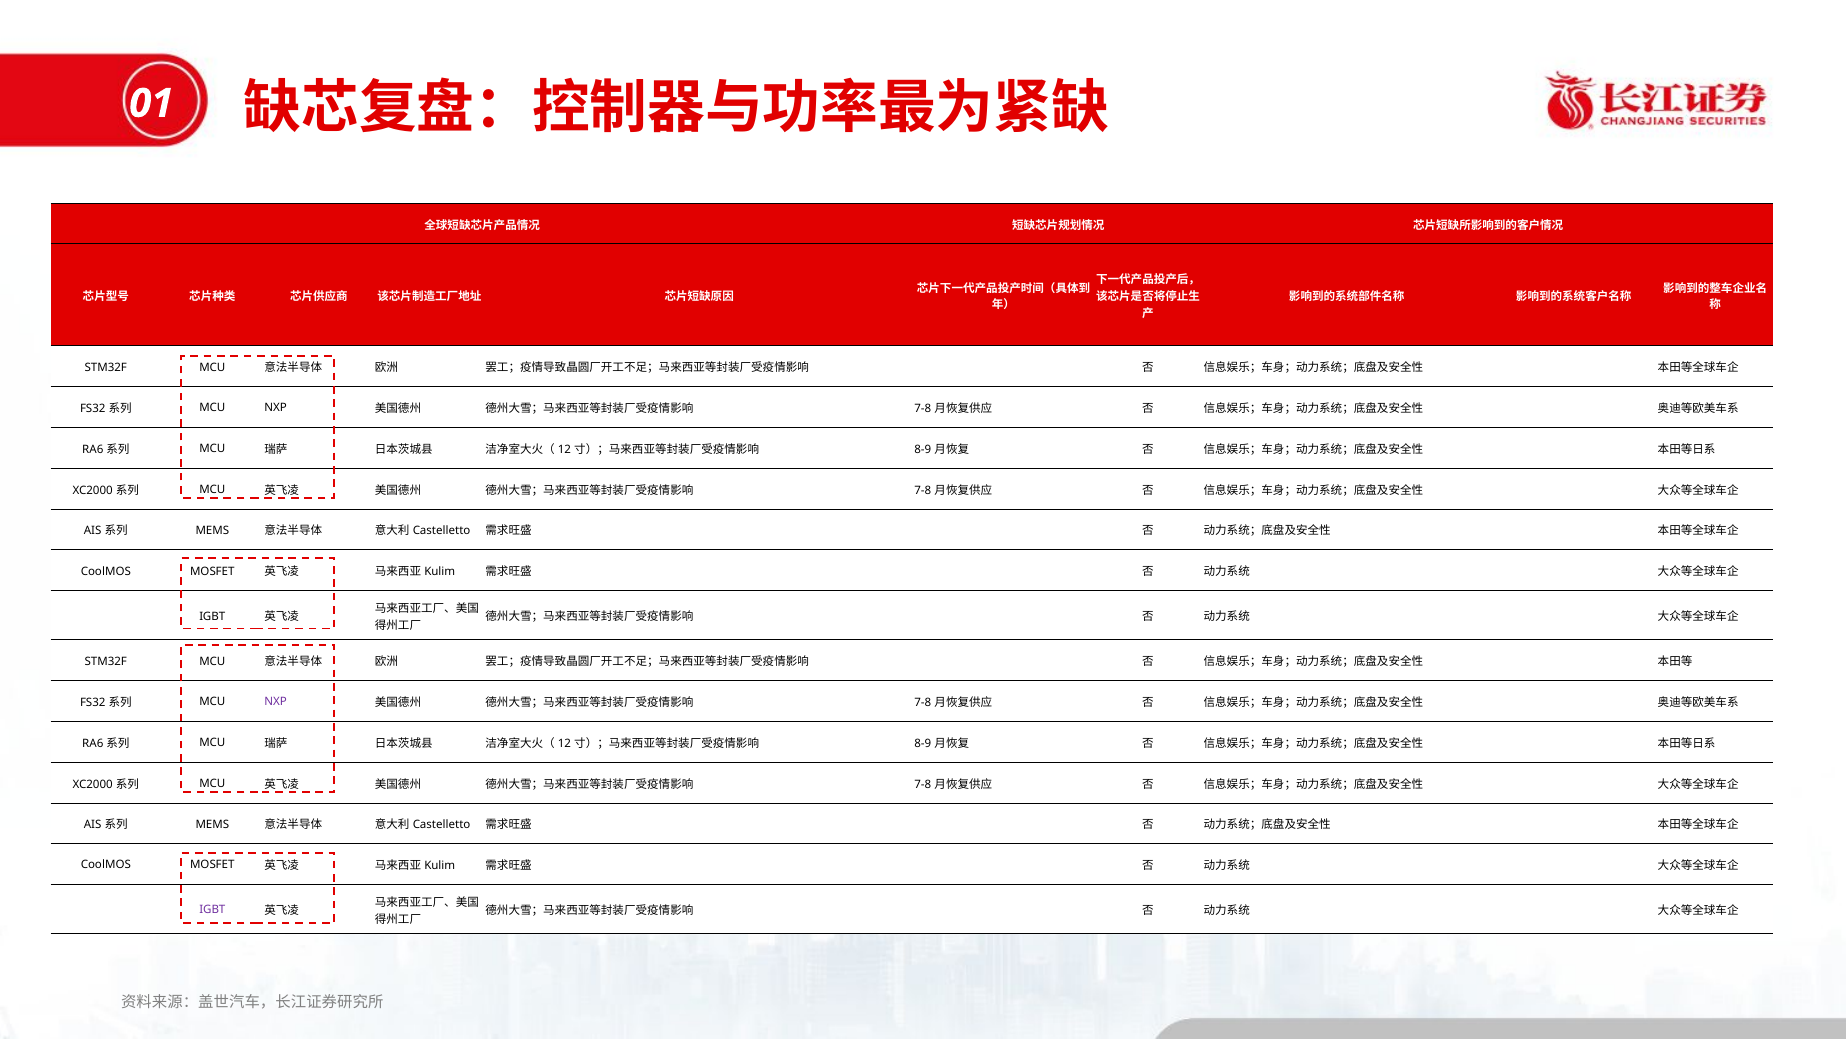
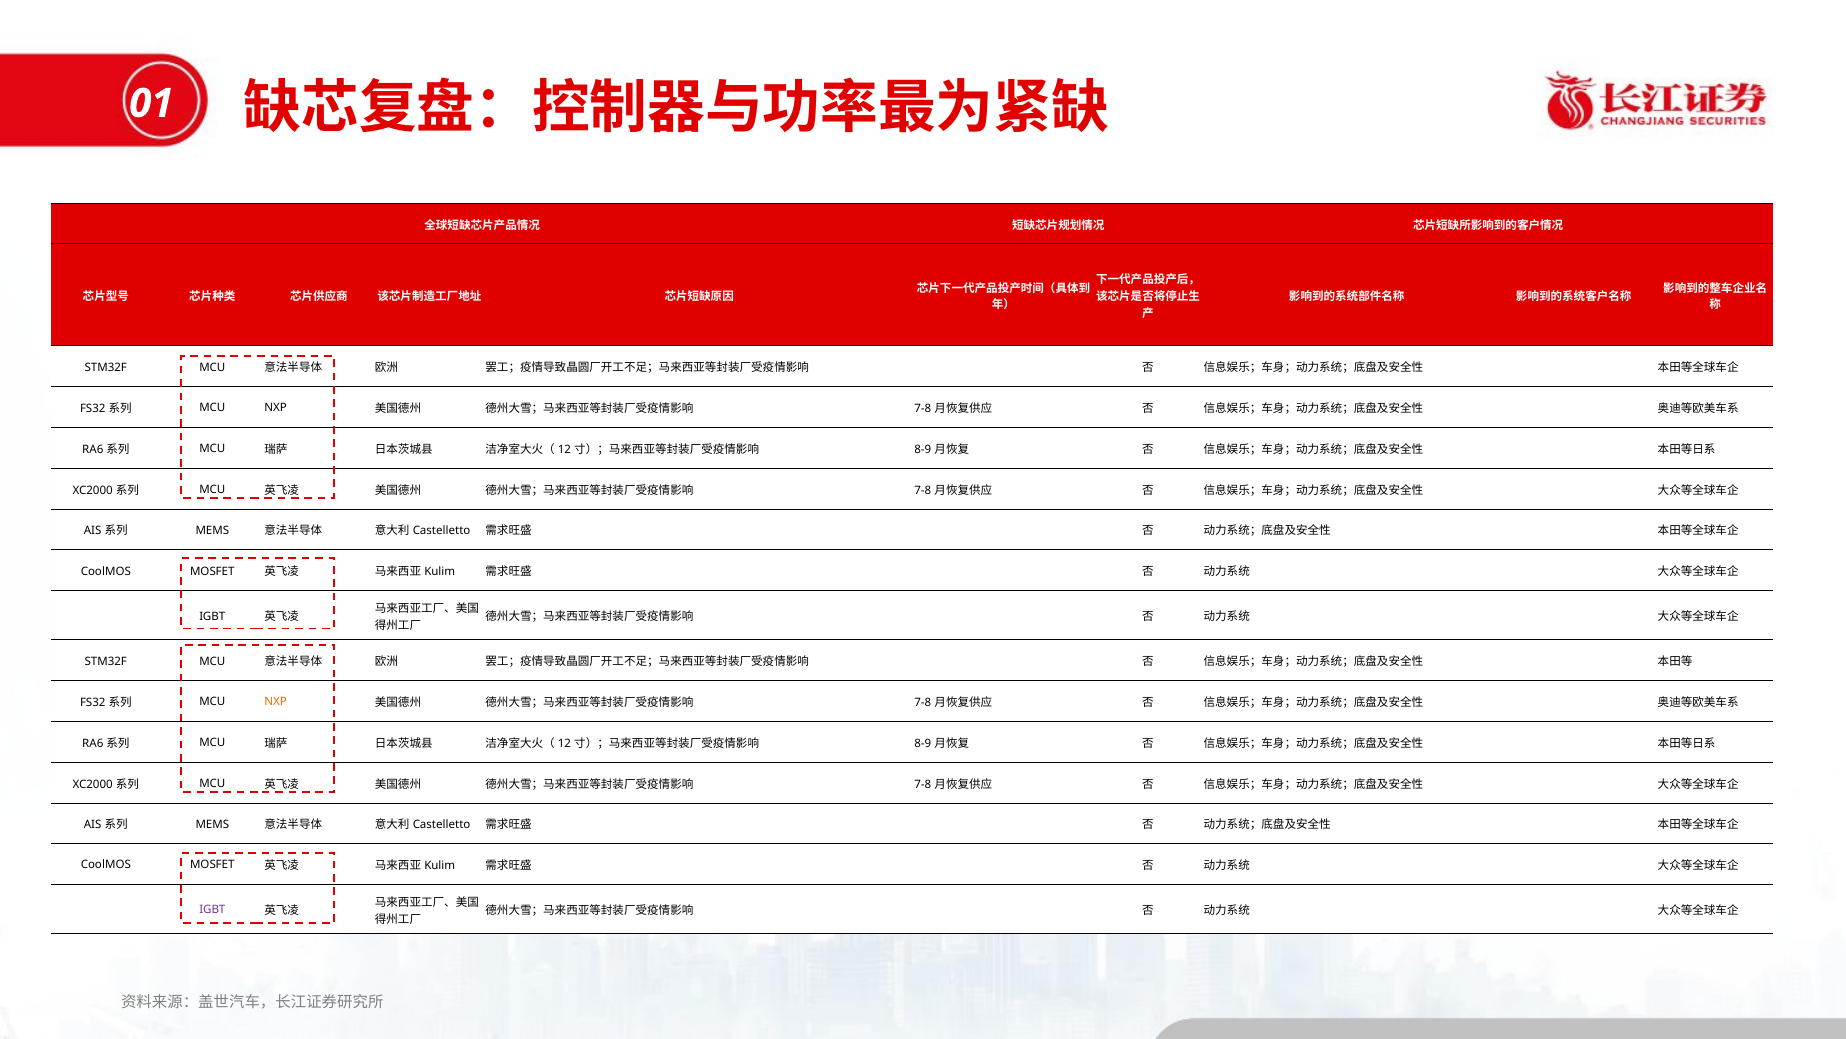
NXP colour: purple -> orange (276, 702)
